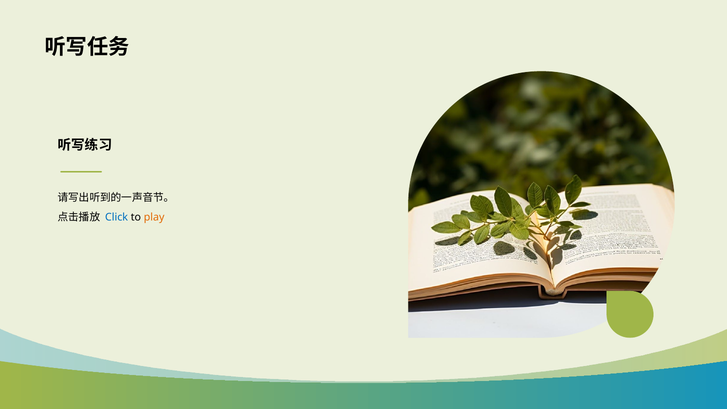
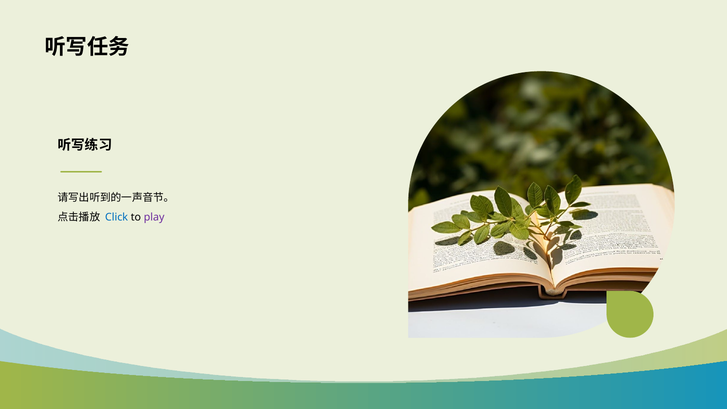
play colour: orange -> purple (154, 217)
